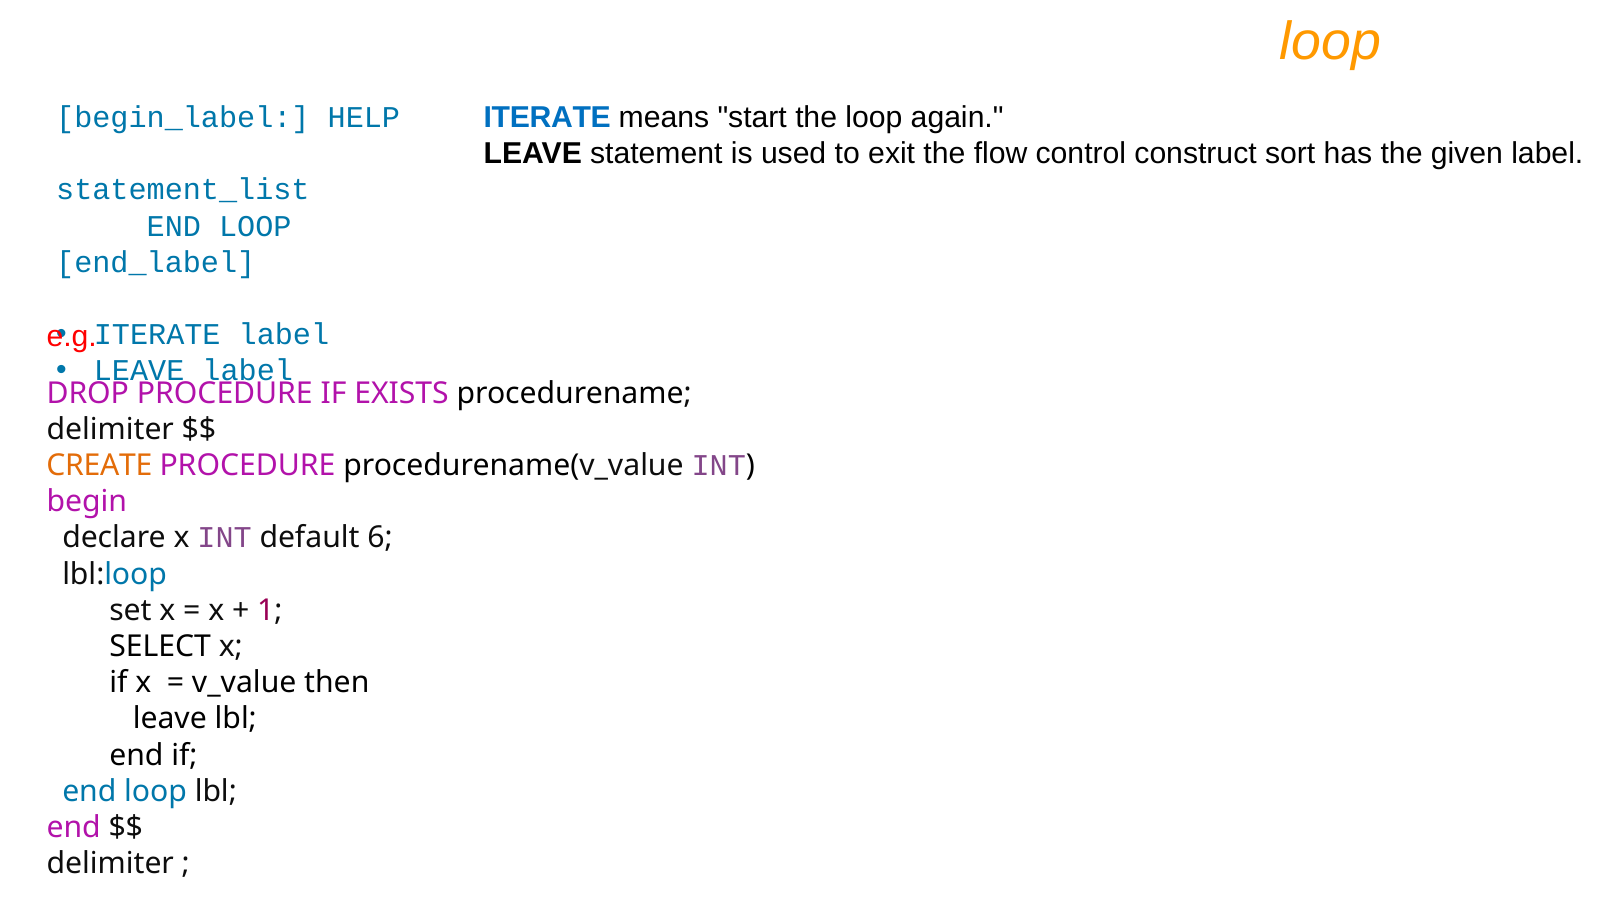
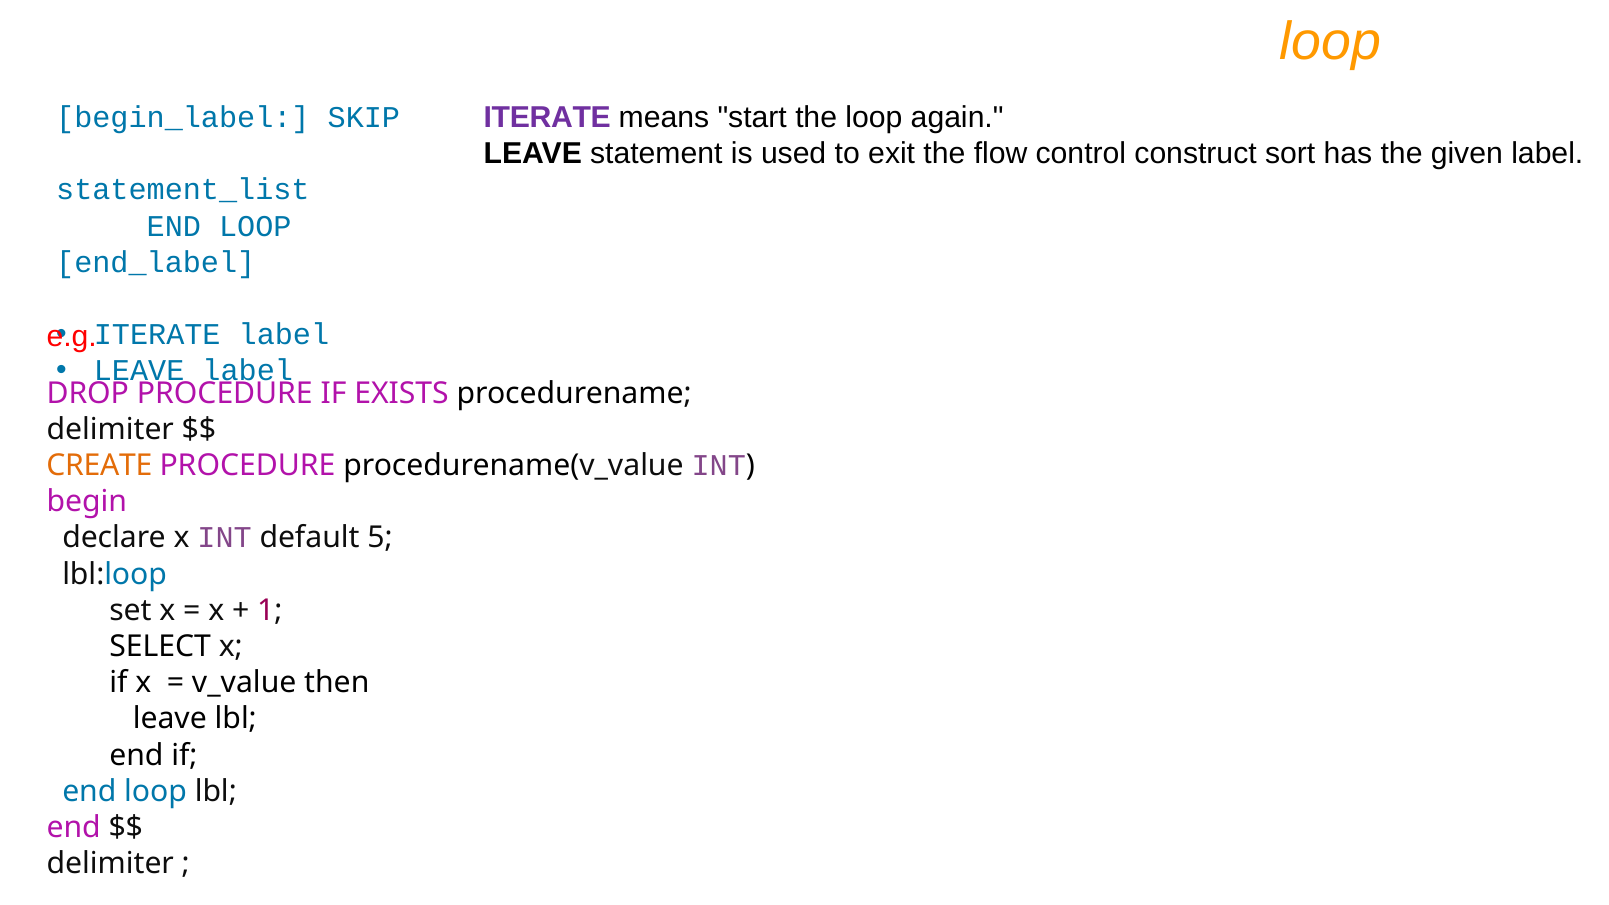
ITERATE colour: blue -> purple (547, 118)
HELP: HELP -> SKIP (364, 118)
6: 6 -> 5 (380, 538)
